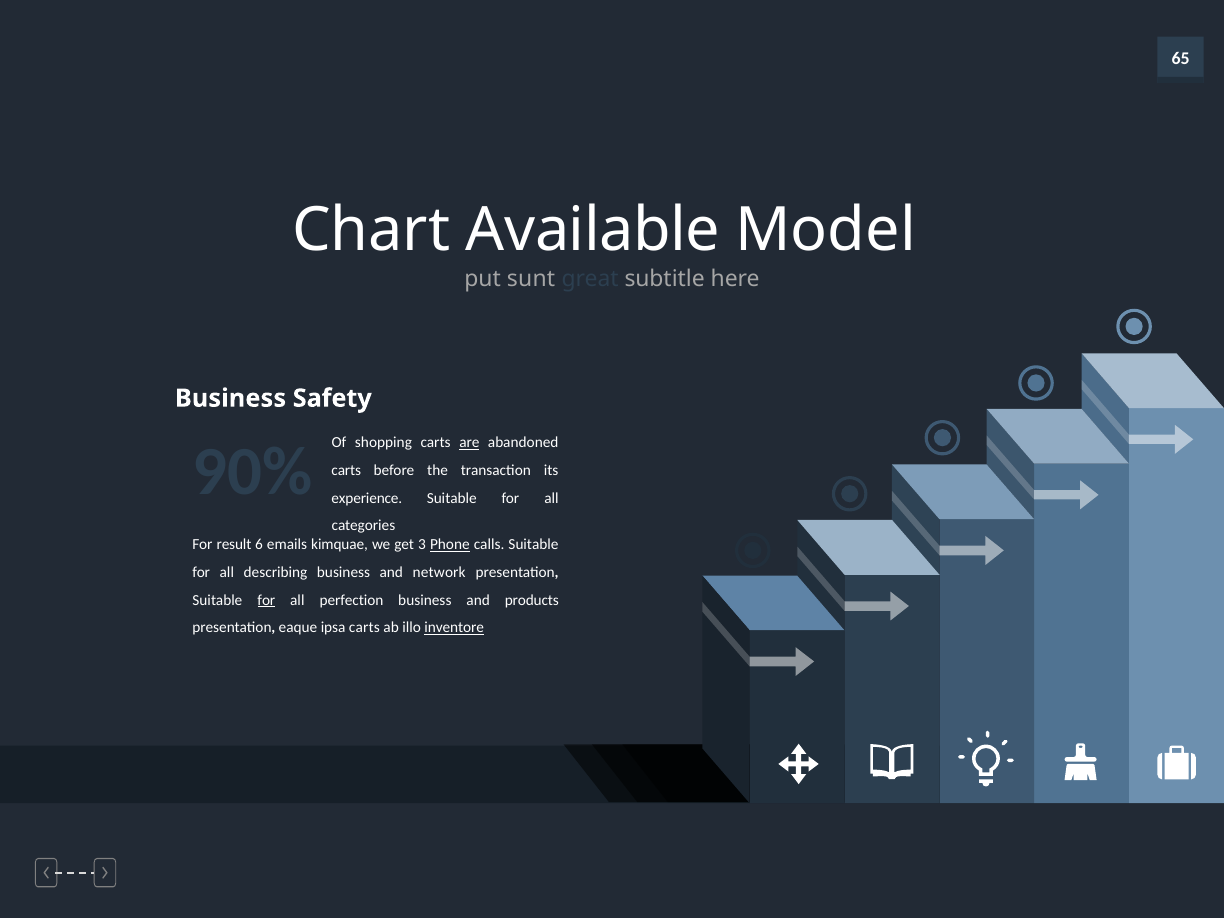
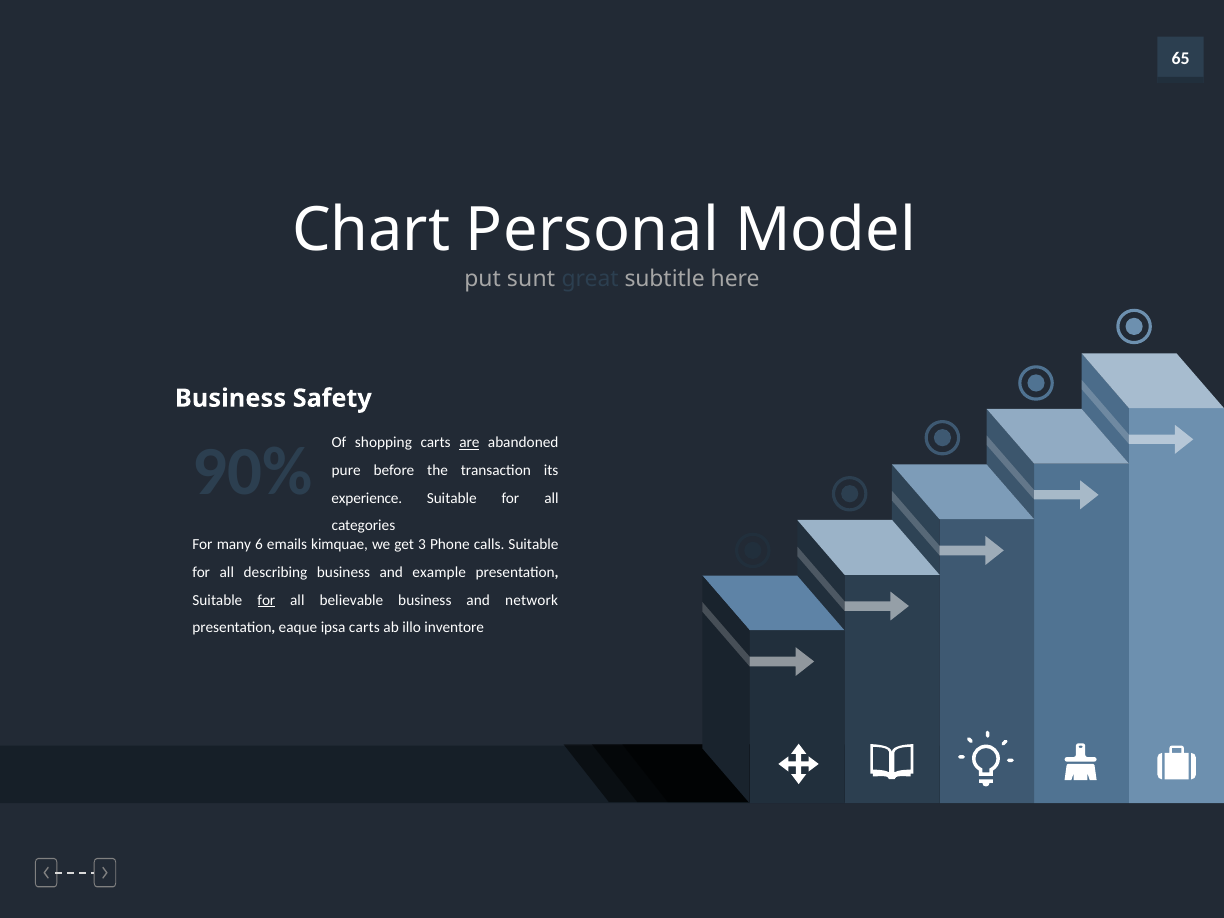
Available: Available -> Personal (593, 230)
carts: carts -> pure (346, 470)
result: result -> many (234, 545)
Phone underline: present -> none (450, 545)
network: network -> example (439, 572)
perfection: perfection -> believable (351, 600)
products: products -> network (532, 600)
inventore underline: present -> none (454, 628)
